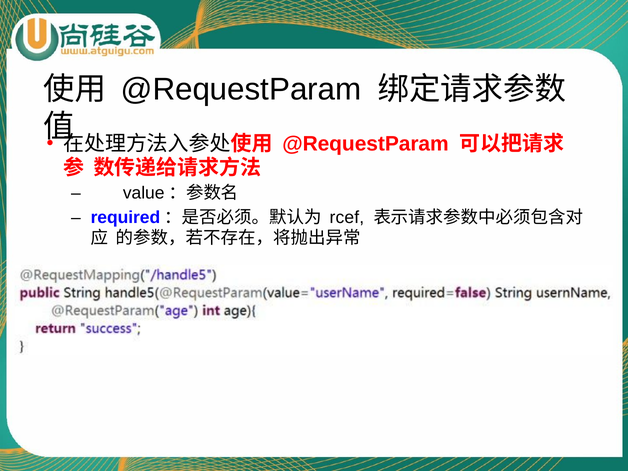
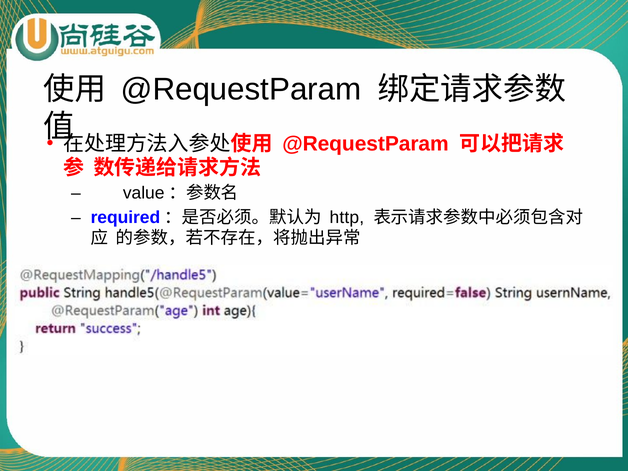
rcef: rcef -> http (347, 218)
